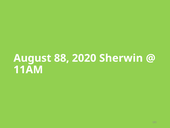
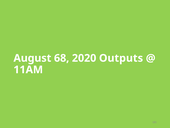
88: 88 -> 68 (62, 58)
Sherwin: Sherwin -> Outputs (121, 58)
